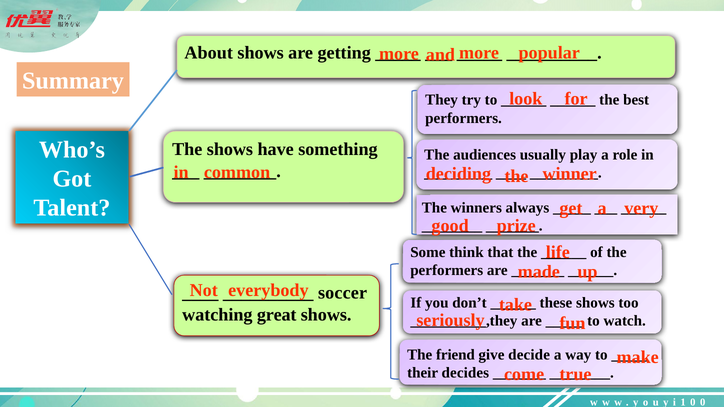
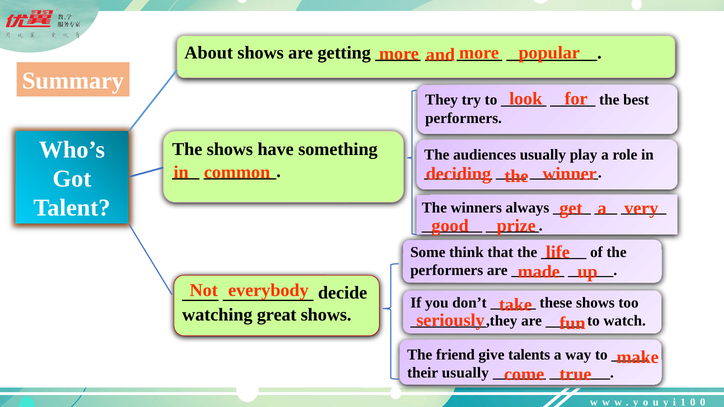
soccer: soccer -> decide (343, 293)
decide: decide -> talents (529, 355)
their decides: decides -> usually (465, 373)
